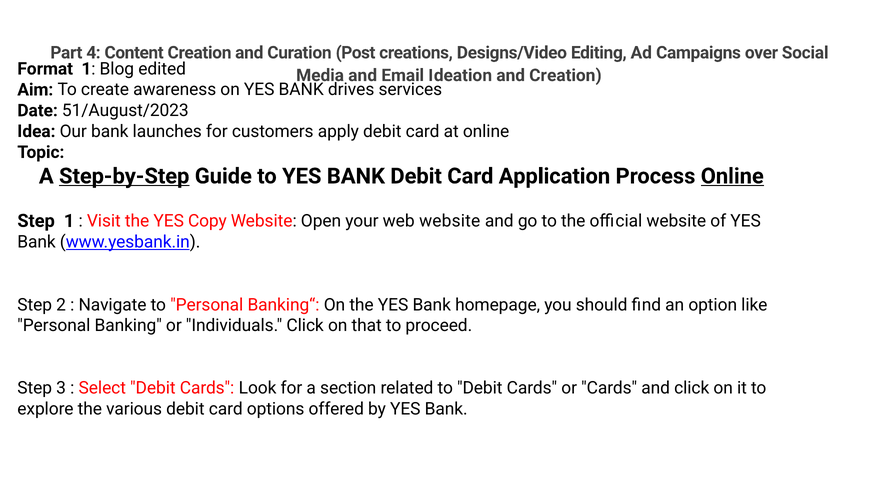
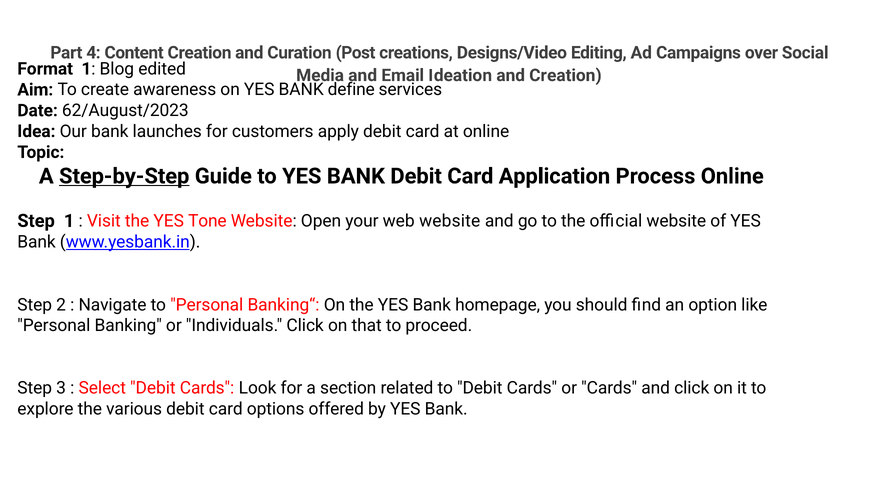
drives: drives -> define (351, 90)
51/August/2023: 51/August/2023 -> 62/August/2023 (125, 110)
Online underline: present -> none (732, 176)
Copy: Copy -> Tone (207, 221)
